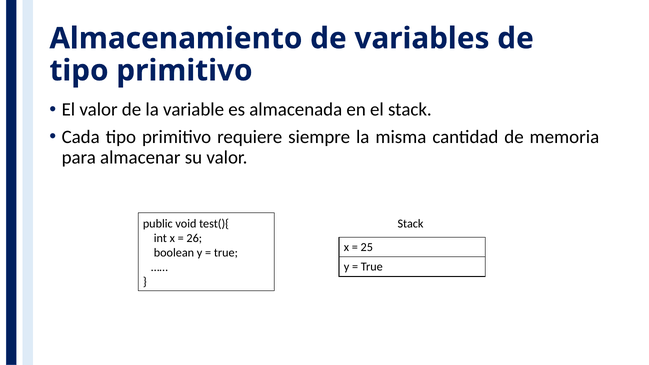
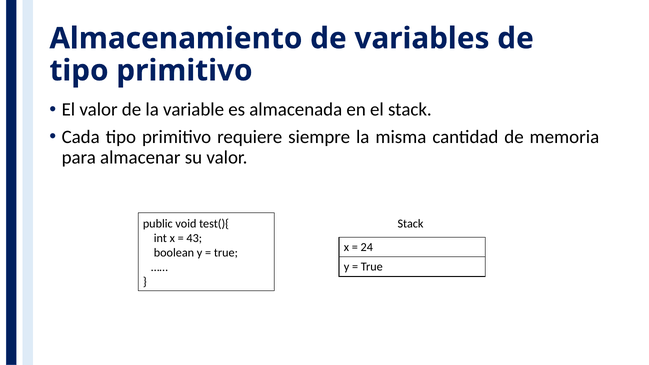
26: 26 -> 43 (194, 238)
25: 25 -> 24 (367, 247)
